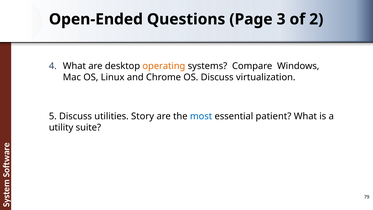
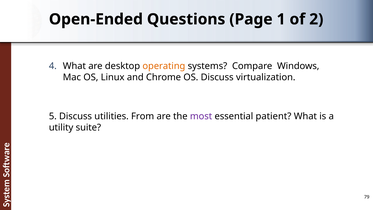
3: 3 -> 1 (281, 19)
Story: Story -> From (143, 116)
most colour: blue -> purple (201, 116)
